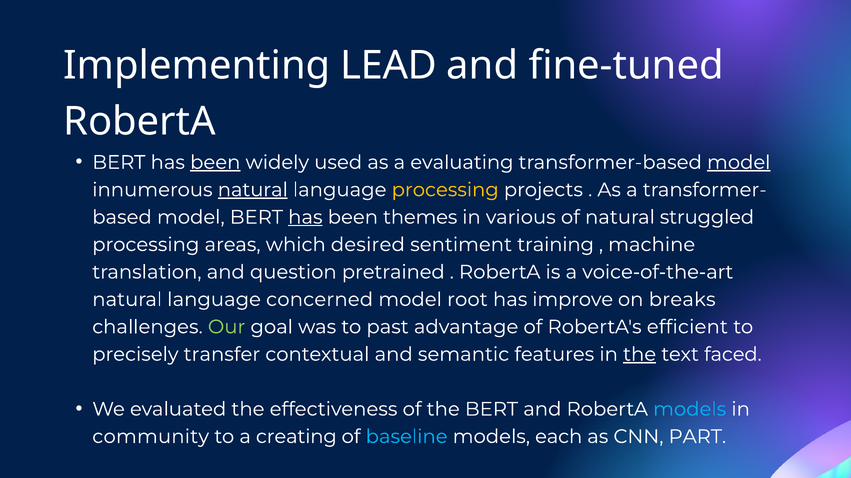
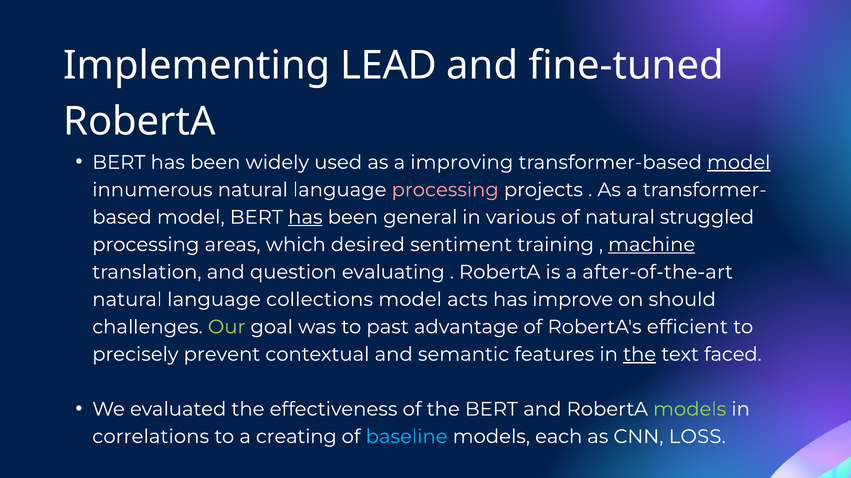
been underline: present -> none (215, 163)
evaluating: evaluating -> improving (462, 163)
natural underline: present -> none (253, 190)
processing colour: yellow -> pink (445, 190)
themes: themes -> general (420, 218)
machine underline: none -> present (652, 245)
pretrained: pretrained -> evaluating (393, 272)
voice-of-the-art: voice-of-the-art -> after-of-the-art (658, 272)
concerned: concerned -> collections (320, 300)
root: root -> acts (467, 300)
breaks: breaks -> should (682, 300)
transfer: transfer -> prevent (222, 355)
models colour: light blue -> light green (690, 410)
community: community -> correlations (151, 437)
PART: PART -> LOSS (697, 437)
